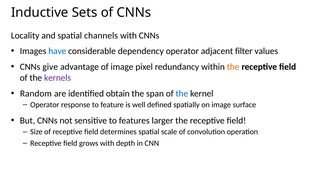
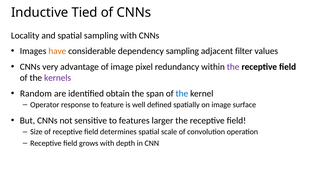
Sets: Sets -> Tied (85, 12)
spatial channels: channels -> sampling (101, 35)
have colour: blue -> orange (57, 51)
dependency operator: operator -> sampling (182, 51)
give: give -> very (50, 67)
the colour: orange -> purple (233, 67)
